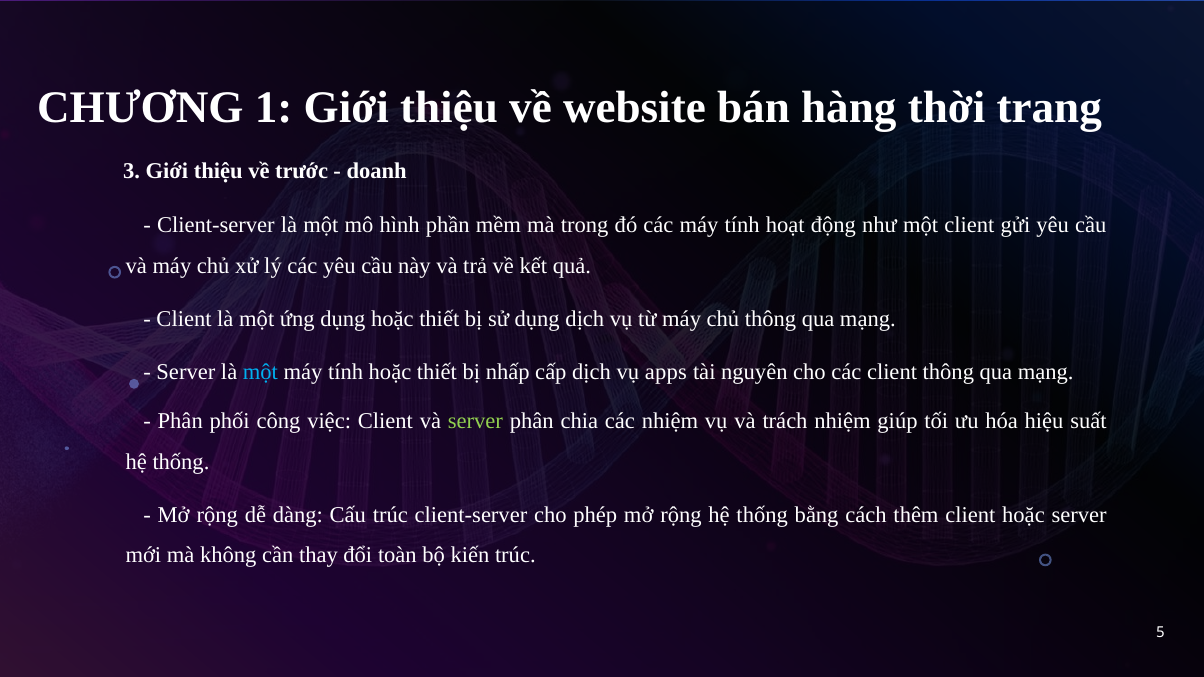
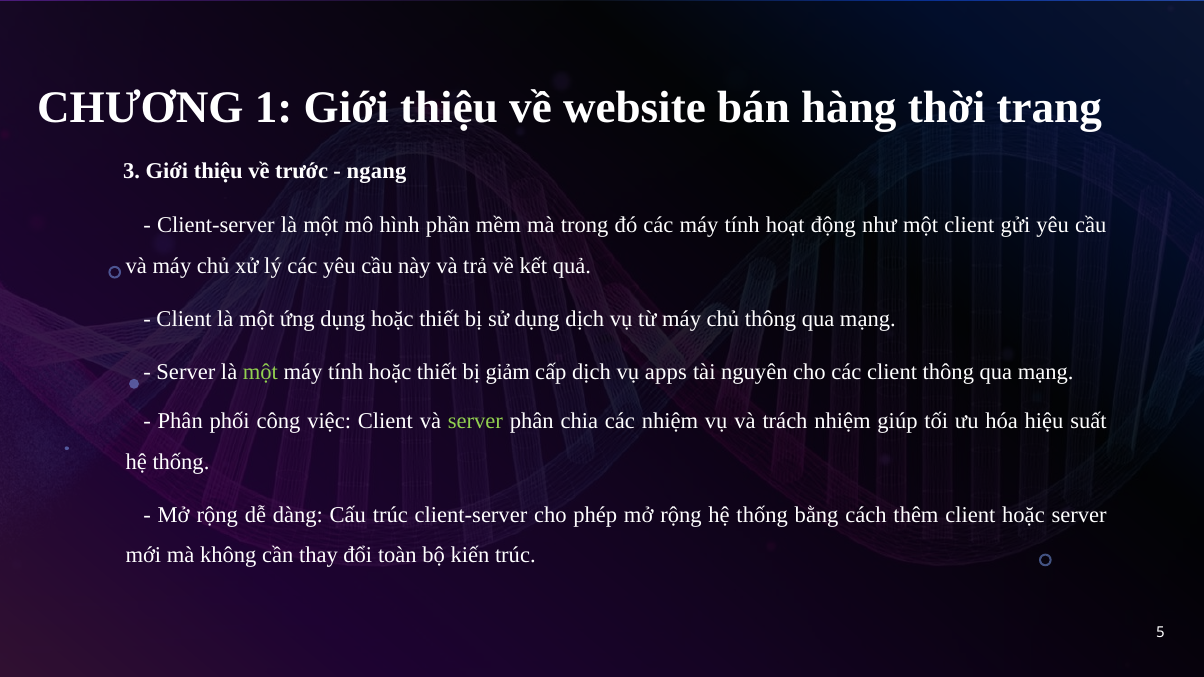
doanh: doanh -> ngang (377, 171)
một colour: light blue -> light green (260, 372)
nhấp: nhấp -> giảm (508, 372)
